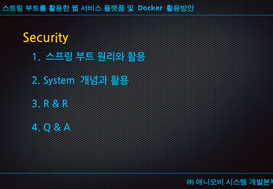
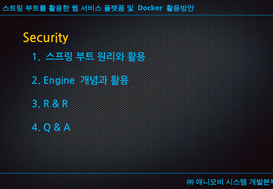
System: System -> Engine (59, 81)
